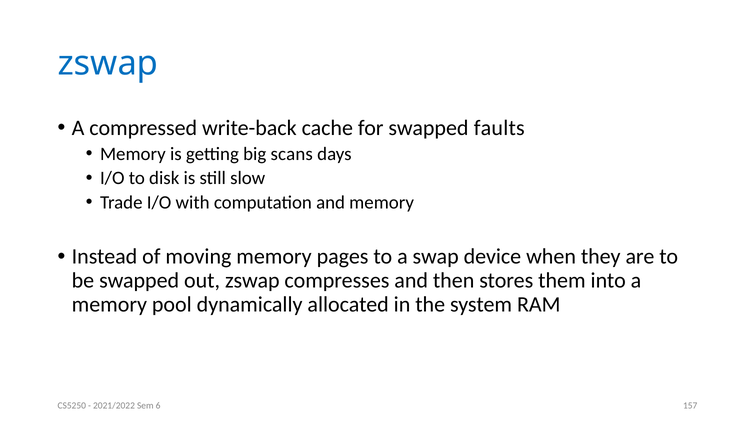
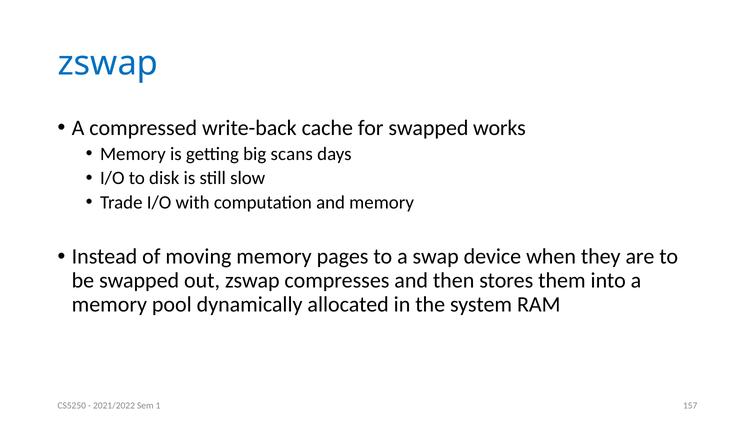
faults: faults -> works (499, 128)
6: 6 -> 1 (158, 406)
